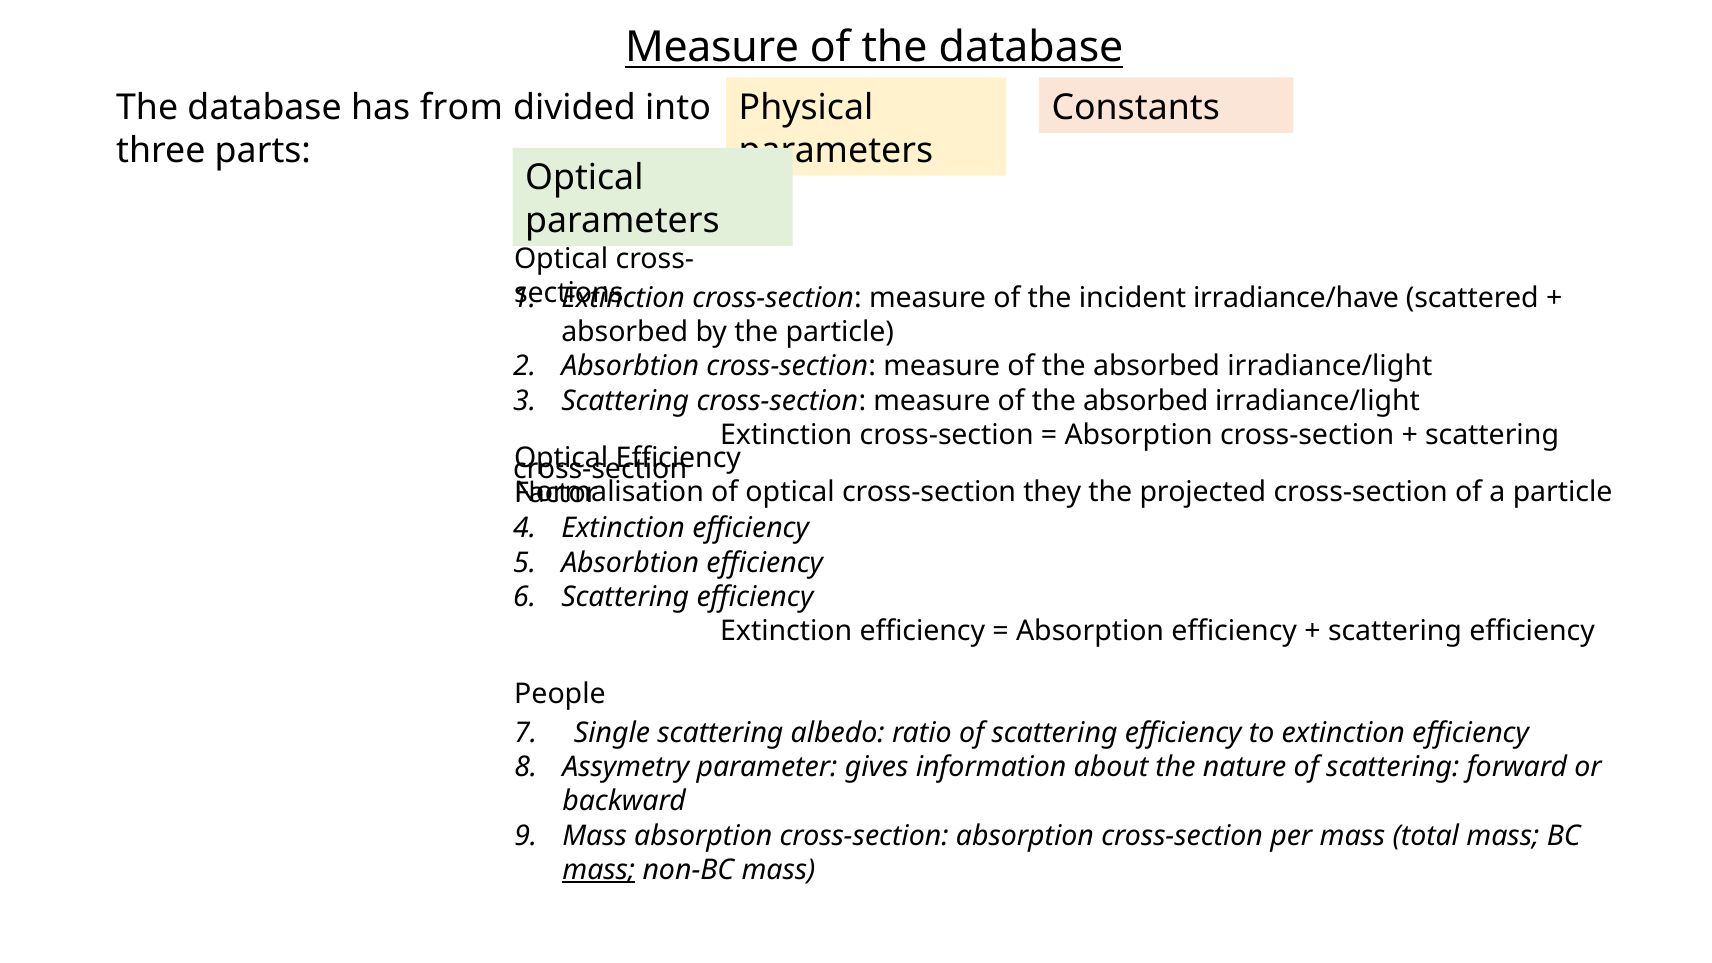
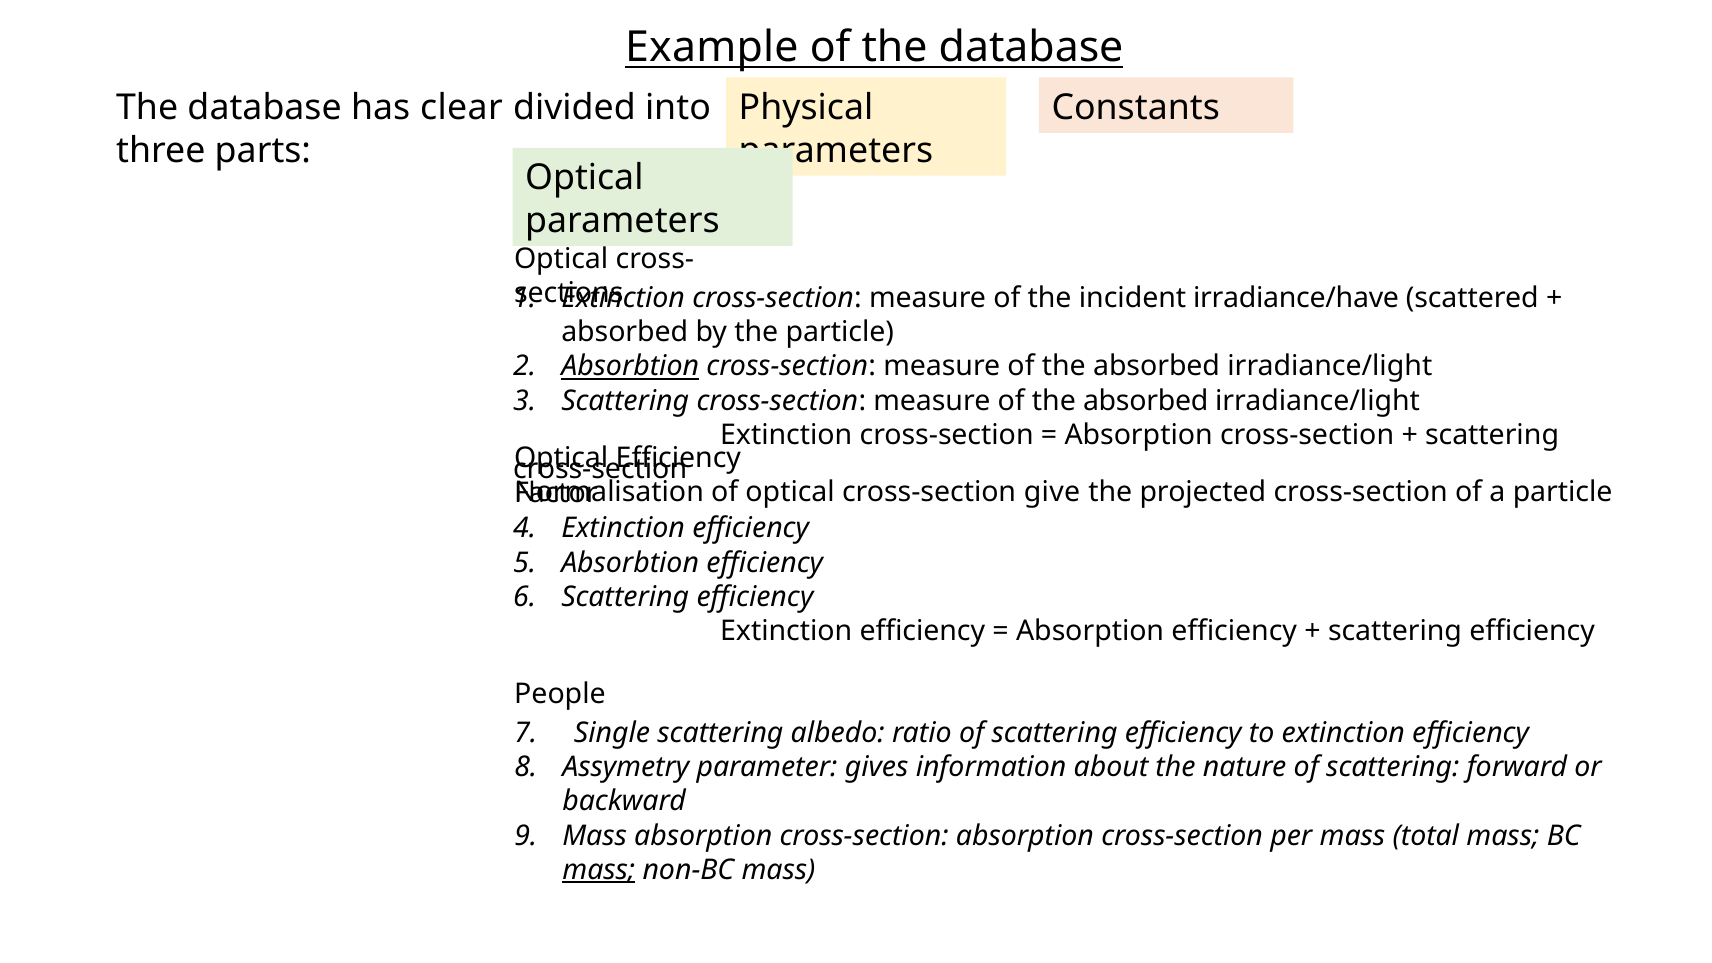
Measure: Measure -> Example (712, 47)
from: from -> clear (461, 108)
Absorbtion underline: none -> present (630, 366)
they: they -> give (1052, 492)
